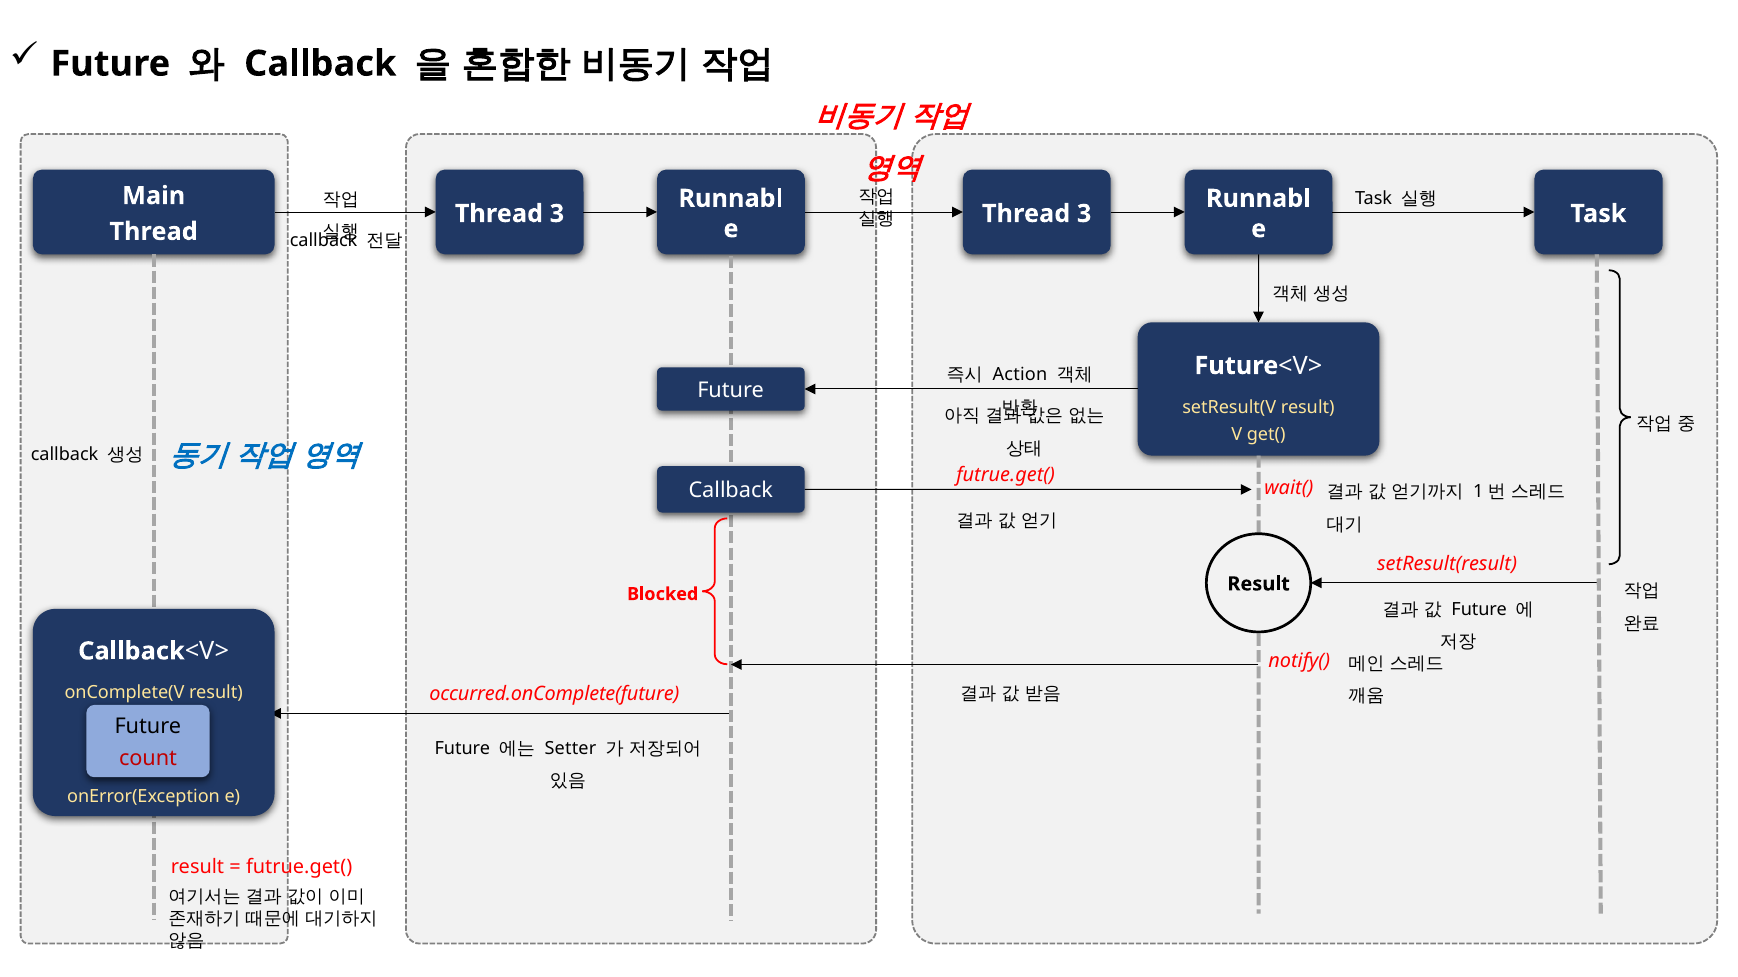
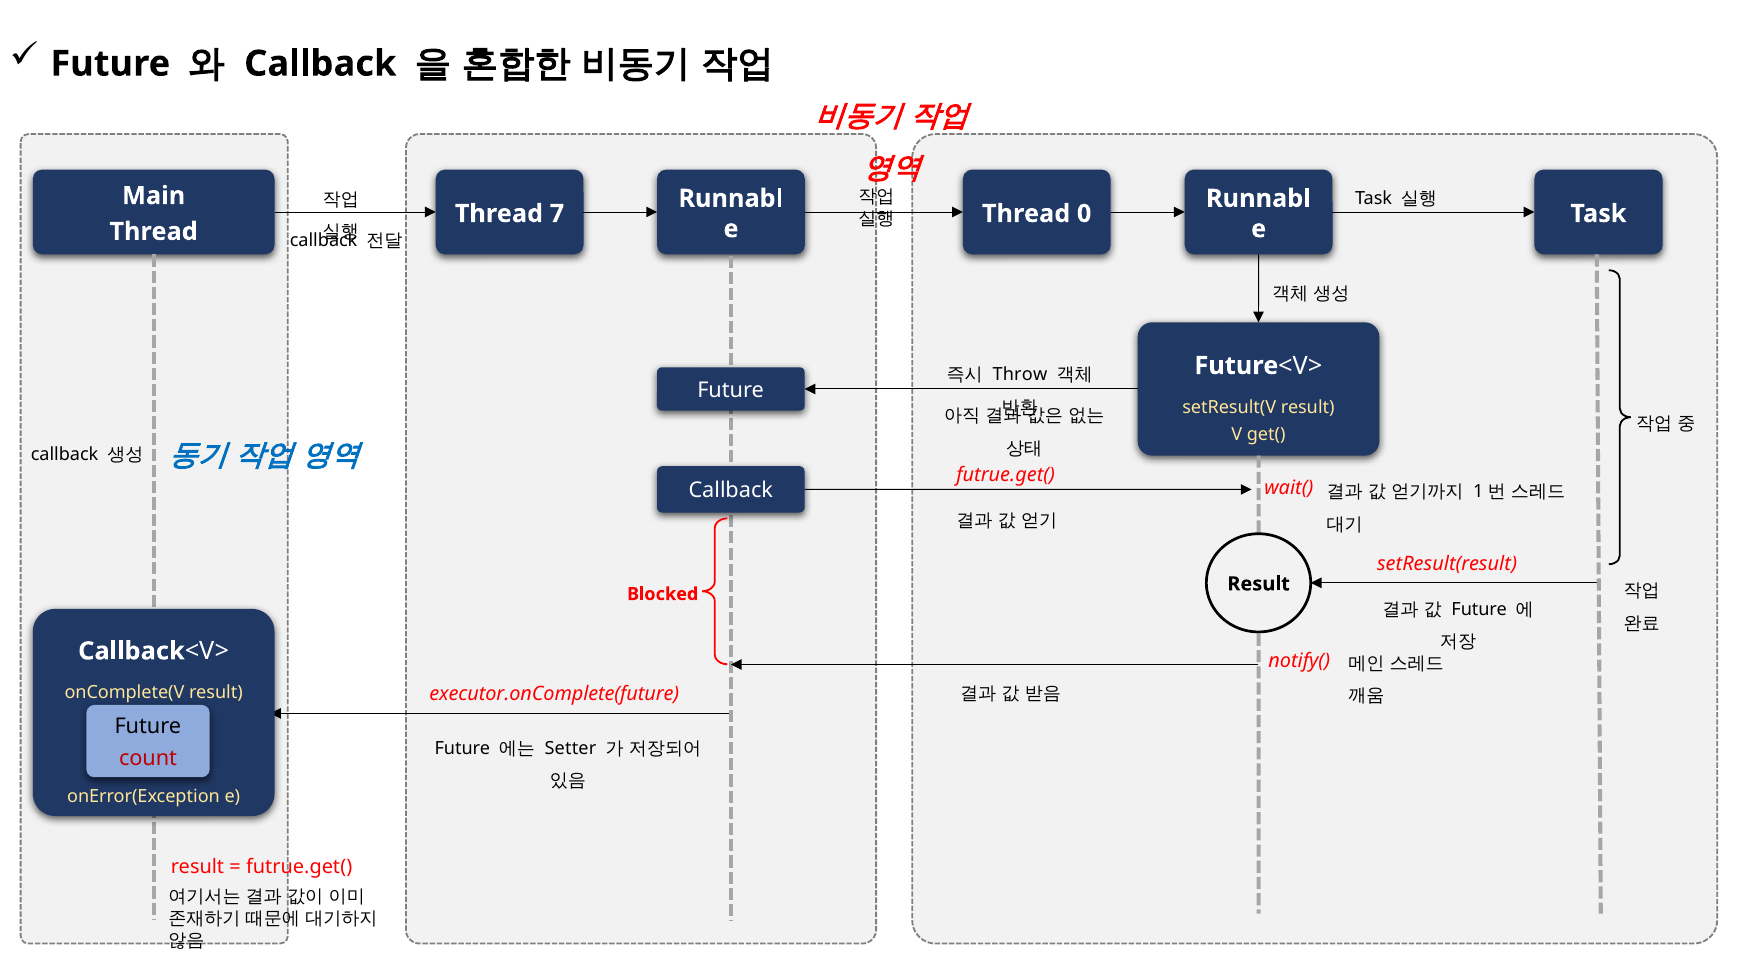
3: 3 -> 7 (557, 214)
3: 3 -> 0 (1084, 214)
Action: Action -> Throw (1020, 375)
occurred.onComplete(future: occurred.onComplete(future -> executor.onComplete(future (554, 694)
